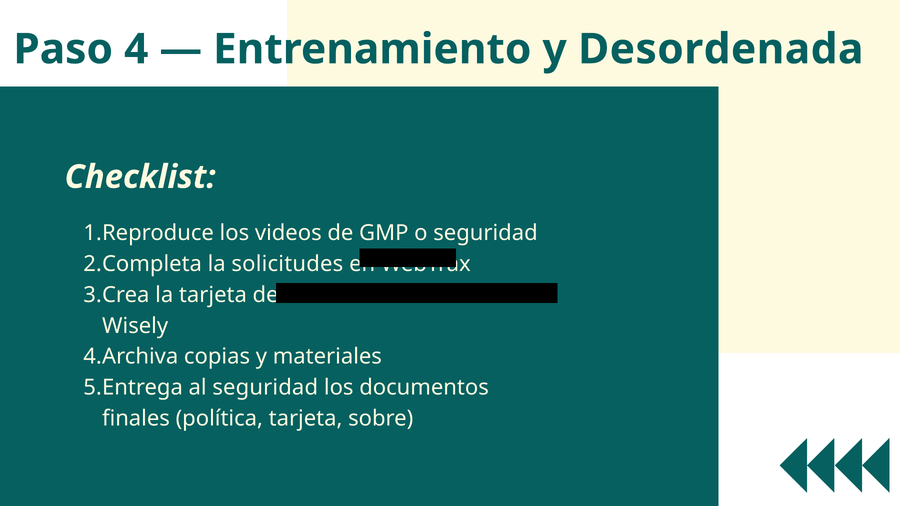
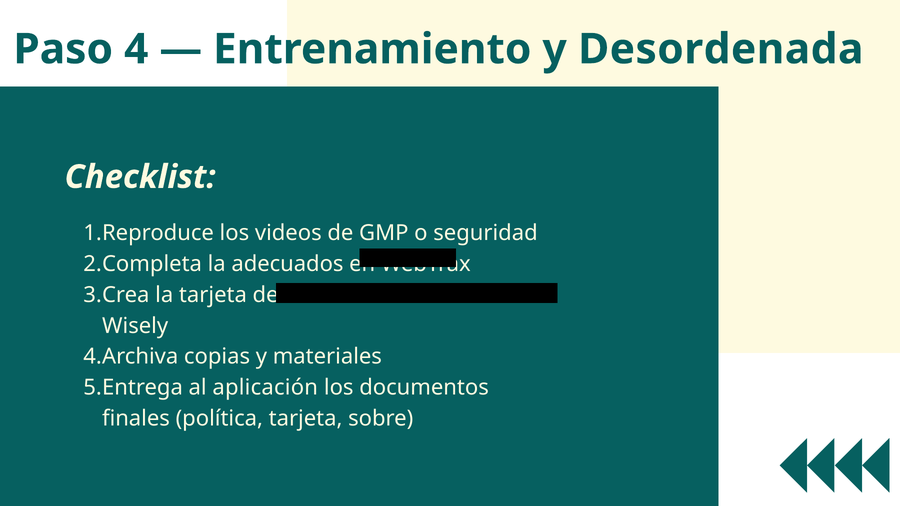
solicitudes: solicitudes -> adecuados (287, 264)
al seguridad: seguridad -> aplicación (265, 388)
